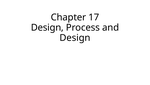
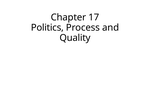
Design: Design -> Politics (47, 27)
Design: Design -> Quality (75, 37)
